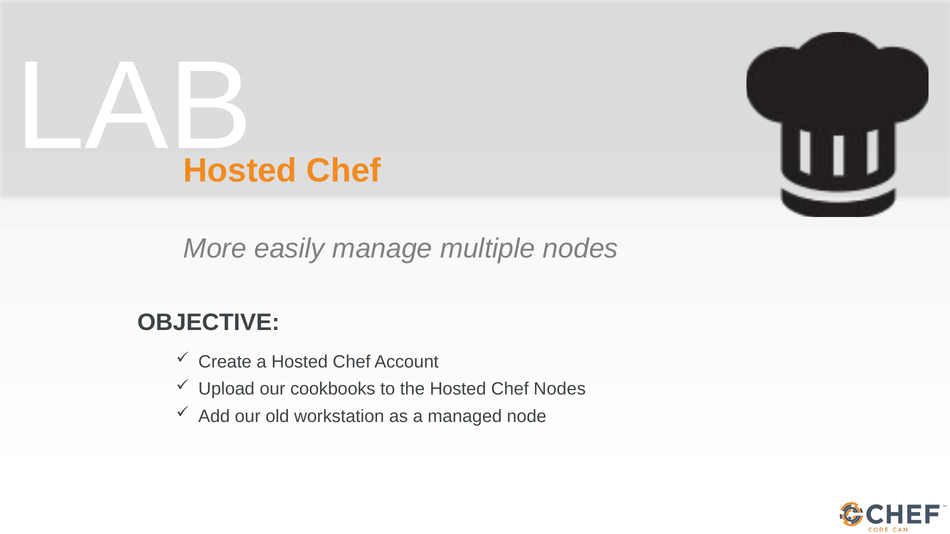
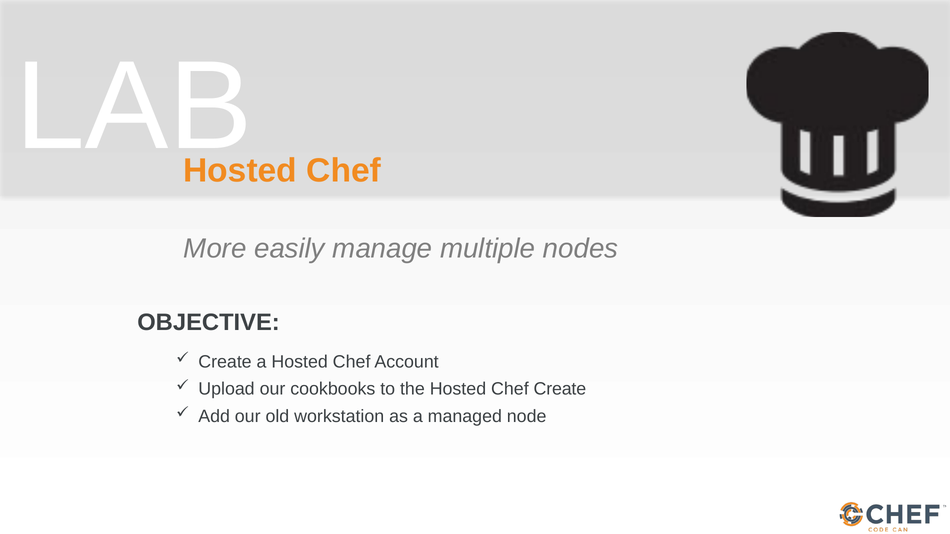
Chef Nodes: Nodes -> Create (560, 389)
